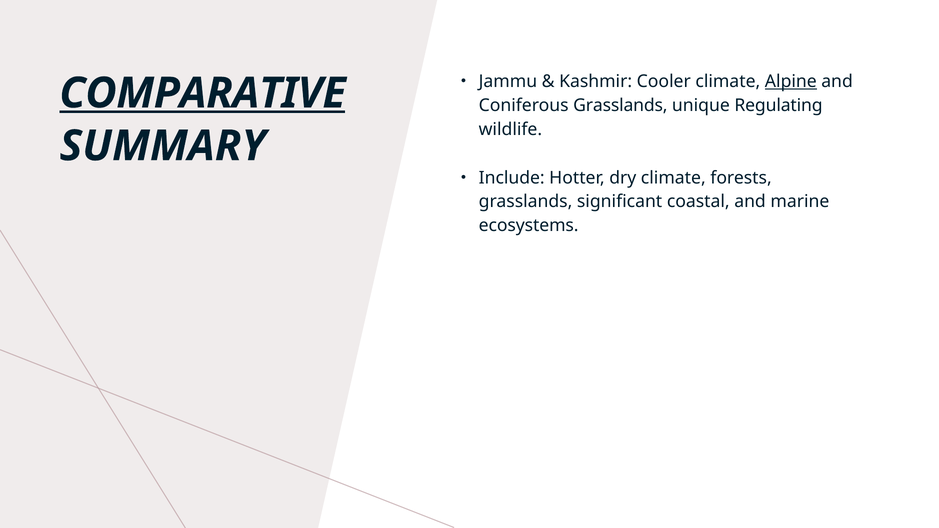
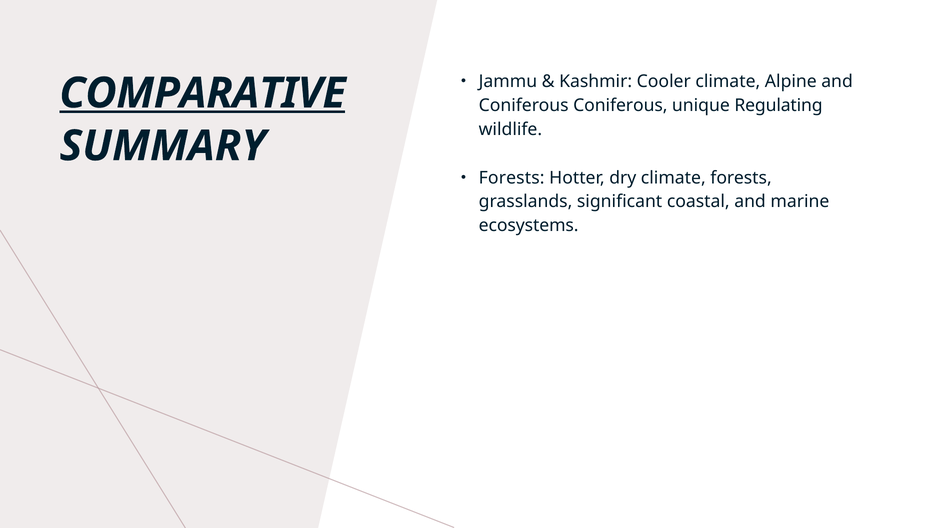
Alpine underline: present -> none (791, 81)
Coniferous Grasslands: Grasslands -> Coniferous (620, 105)
Include: Include -> Forests (512, 178)
